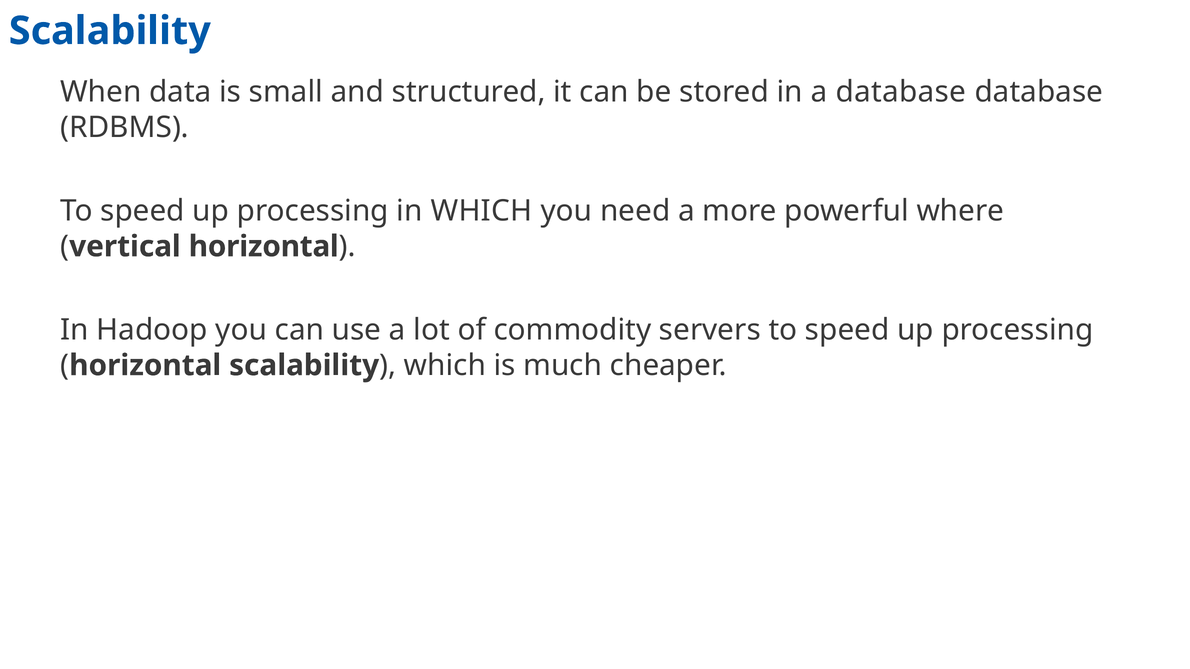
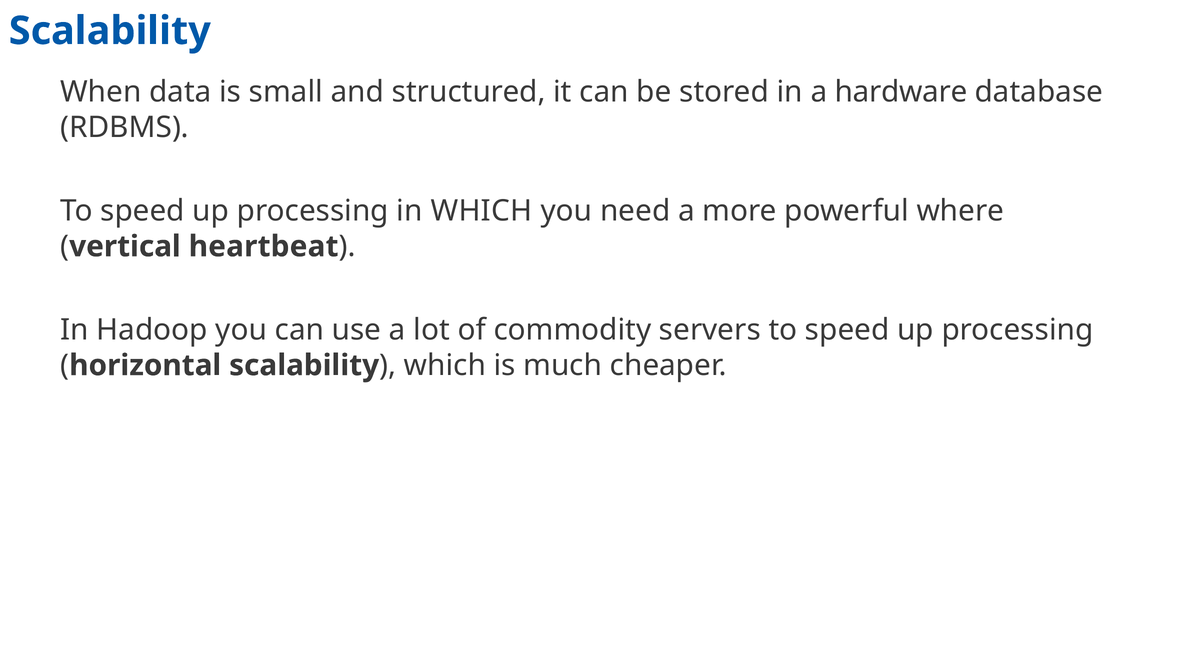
a database: database -> hardware (901, 92)
vertical horizontal: horizontal -> heartbeat (264, 247)
